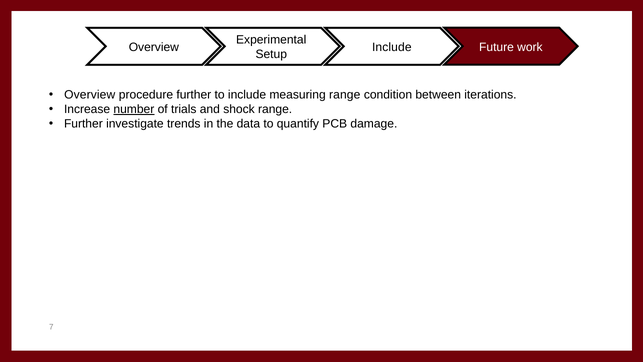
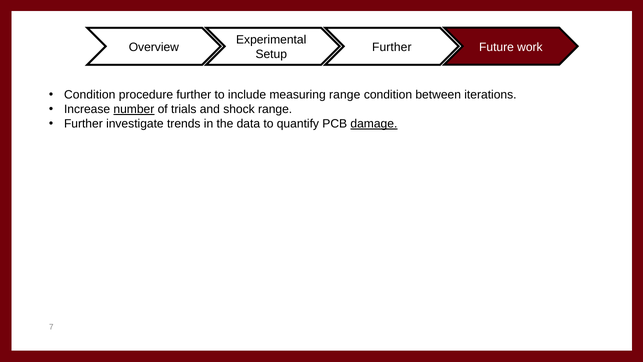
Include: Include -> Further (392, 47)
Overview: Overview -> Condition (90, 95)
damage underline: none -> present (374, 124)
